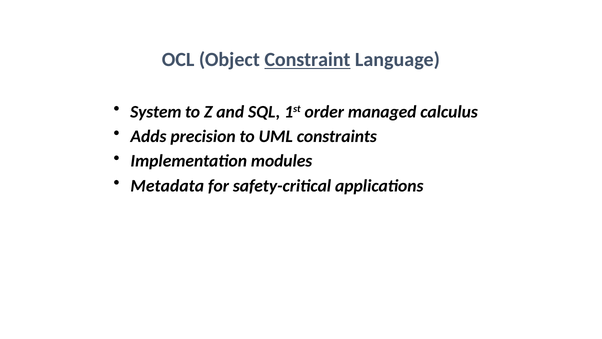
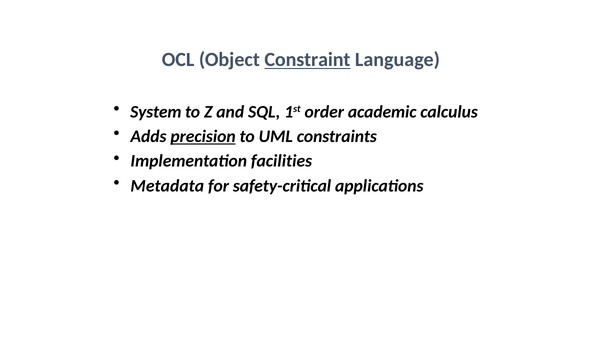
managed: managed -> academic (382, 112)
precision underline: none -> present (203, 136)
modules: modules -> facilities (282, 161)
